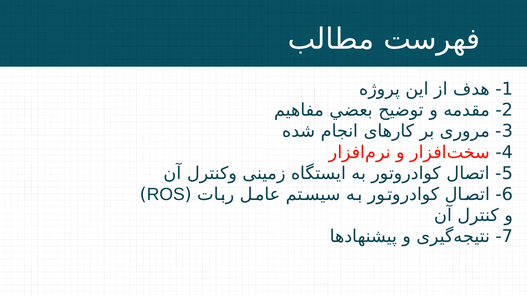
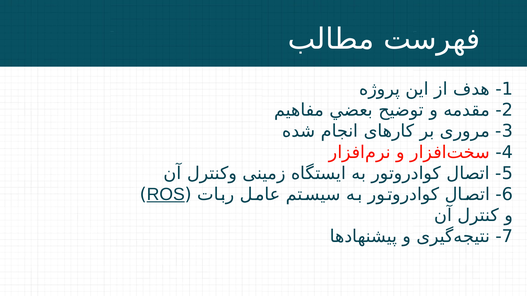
ROS underline: none -> present (166, 195)
